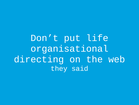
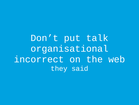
life: life -> talk (97, 38)
directing: directing -> incorrect (39, 59)
